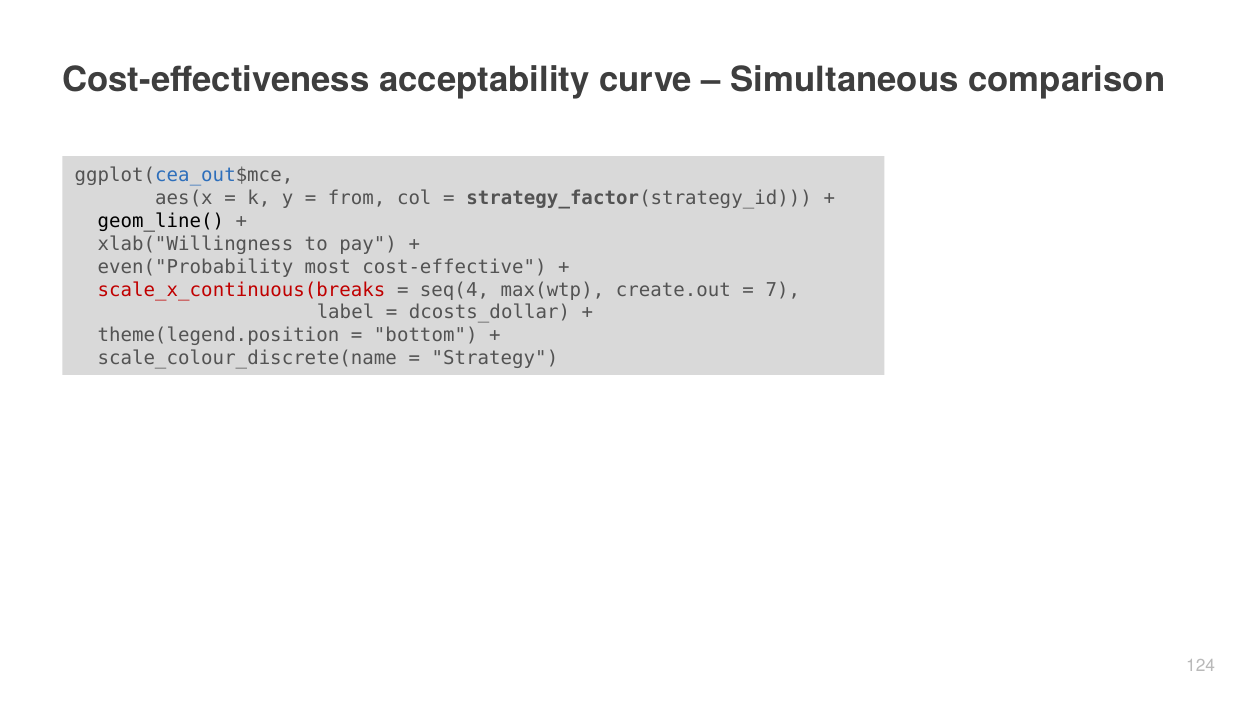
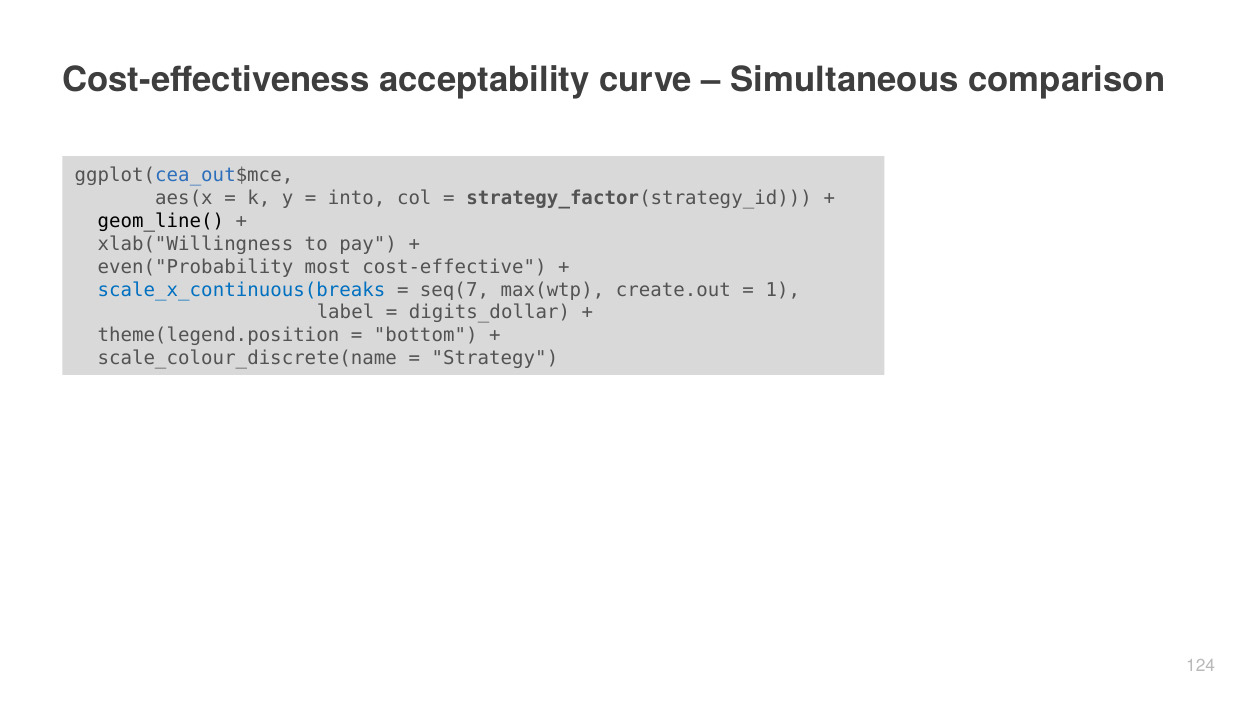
from: from -> into (357, 198)
scale_x_continuous(breaks colour: red -> blue (242, 290)
seq(4: seq(4 -> seq(7 (454, 290)
7: 7 -> 1 (783, 290)
dcosts_dollar: dcosts_dollar -> digits_dollar (489, 312)
